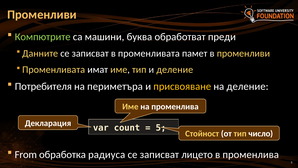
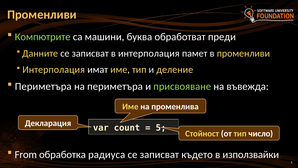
в променливата: променливата -> интерполация (149, 53)
Променливата: Променливата -> Интерполация (54, 70)
Потребителя: Потребителя -> Периметъра (43, 86)
присвояване colour: yellow -> light green (182, 86)
на деление: деление -> въвежда (248, 86)
лицето: лицето -> където (197, 154)
в променлива: променлива -> използвайки (251, 154)
